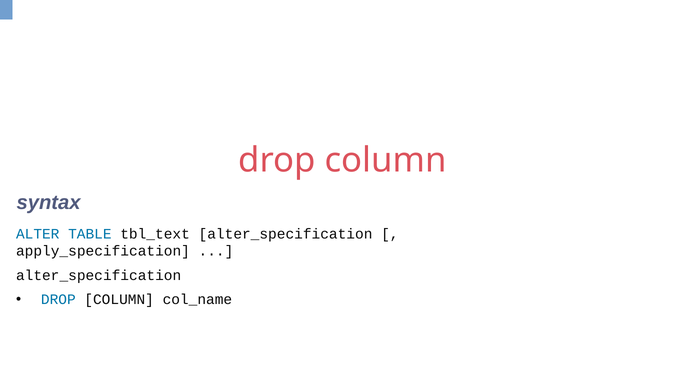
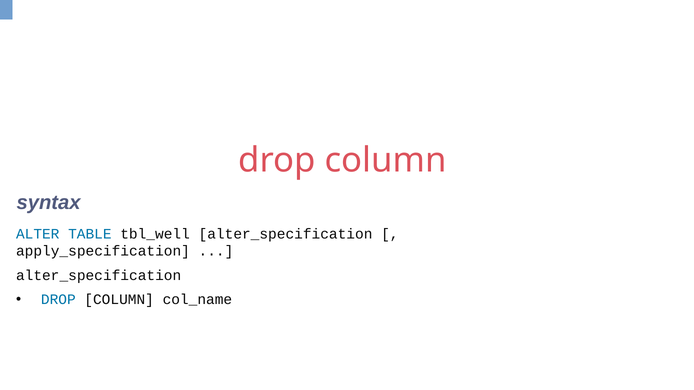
tbl_text: tbl_text -> tbl_well (155, 234)
